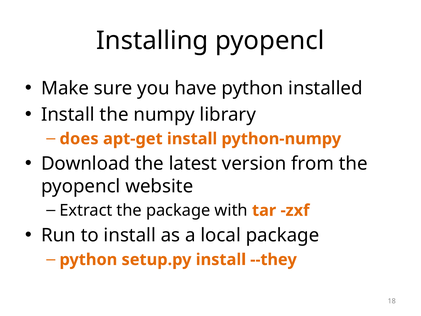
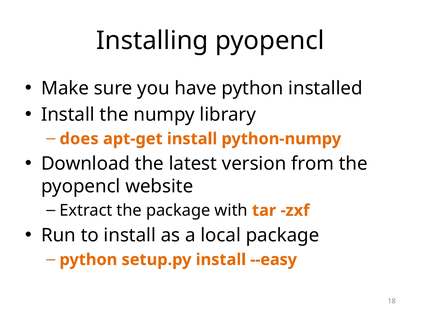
--they: --they -> --easy (274, 259)
